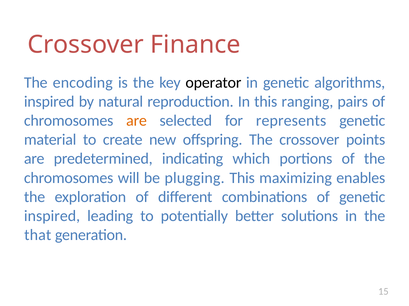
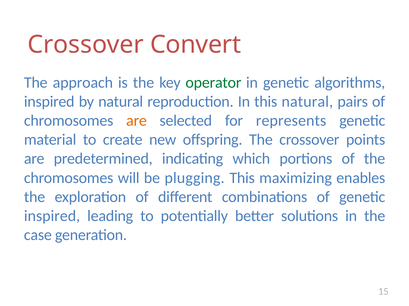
Finance: Finance -> Convert (196, 45)
encoding: encoding -> approach (83, 83)
operator colour: black -> green (213, 83)
this ranging: ranging -> natural (307, 102)
that: that -> case (38, 236)
